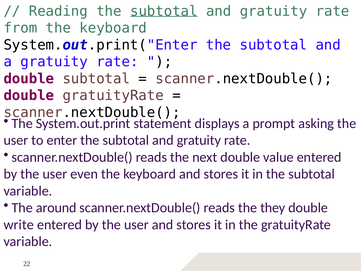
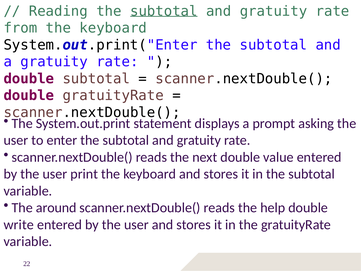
even: even -> print (84, 174)
they: they -> help (273, 208)
